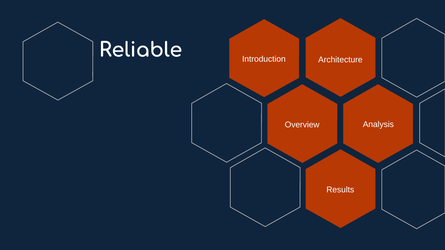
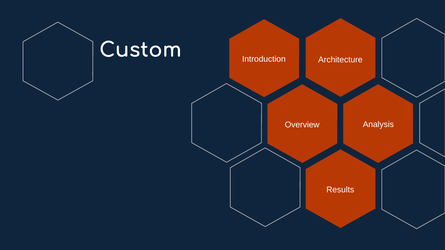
Reliable: Reliable -> Custom (140, 50)
